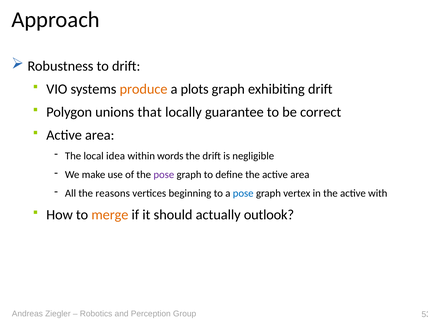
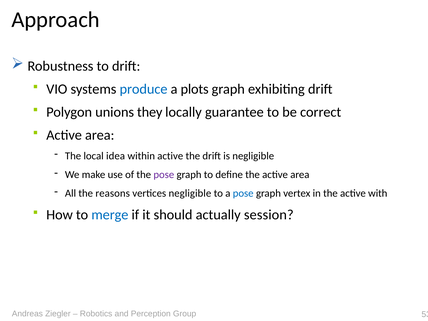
produce colour: orange -> blue (144, 89)
that: that -> they (150, 112)
within words: words -> active (170, 156)
vertices beginning: beginning -> negligible (190, 193)
merge colour: orange -> blue (110, 215)
outlook: outlook -> session (269, 215)
